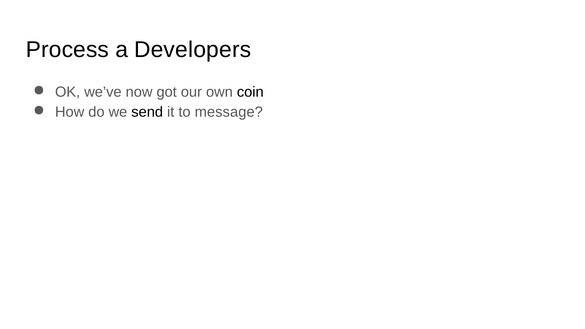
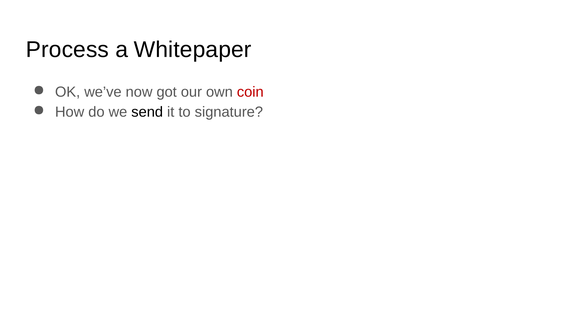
Developers: Developers -> Whitepaper (193, 50)
coin colour: black -> red (250, 92)
message: message -> signature (229, 112)
